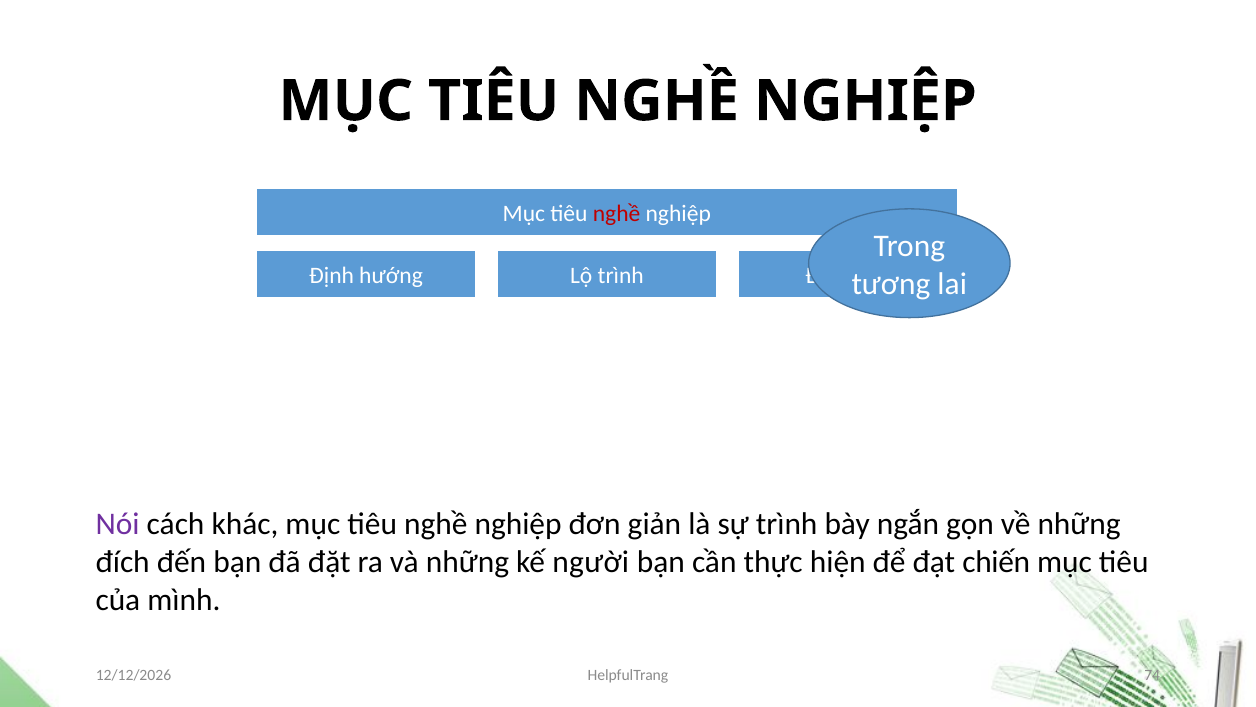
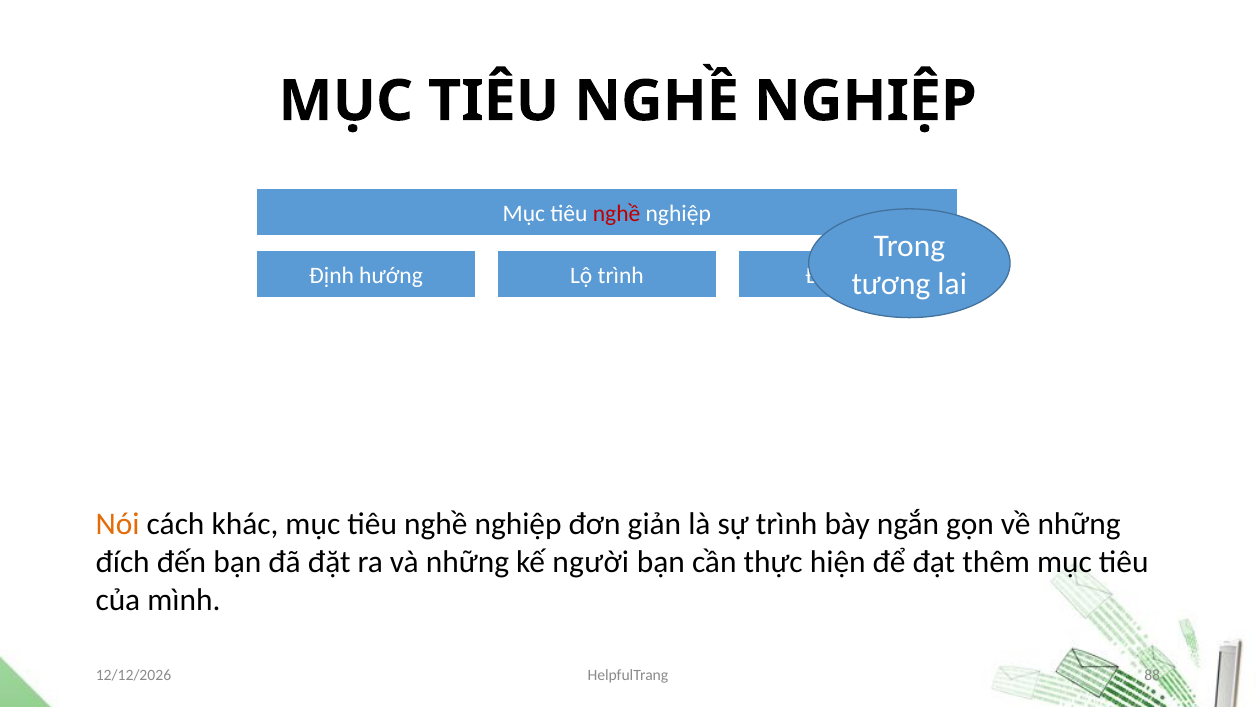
Nói colour: purple -> orange (118, 524)
chiến: chiến -> thêm (996, 562)
74: 74 -> 88 (1152, 675)
